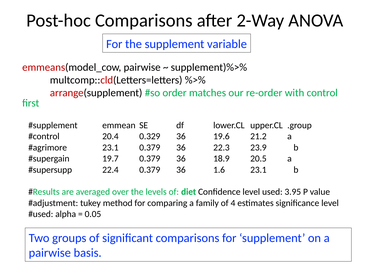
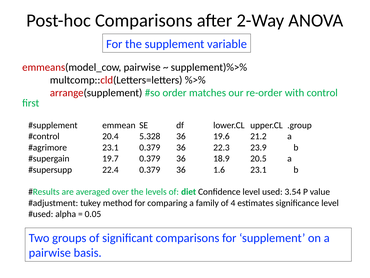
0.329: 0.329 -> 5.328 (150, 136)
3.95: 3.95 -> 3.54 (293, 192)
